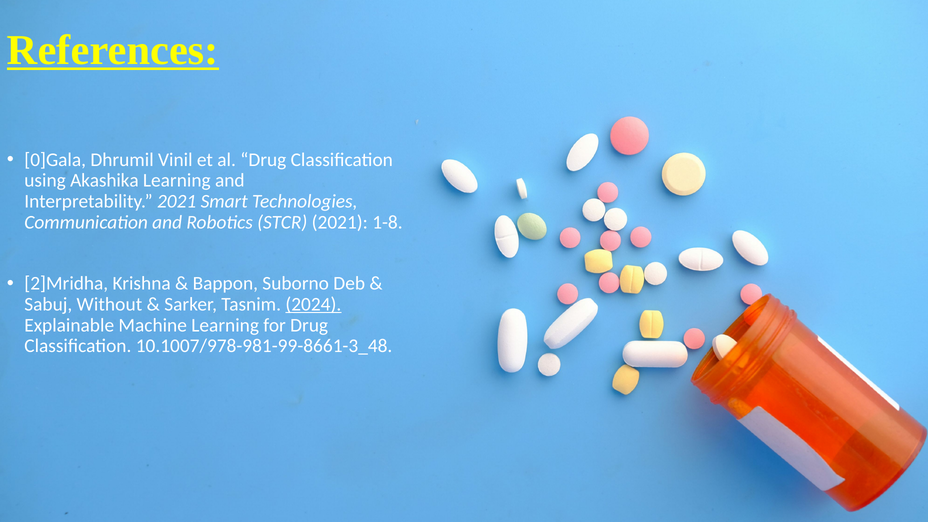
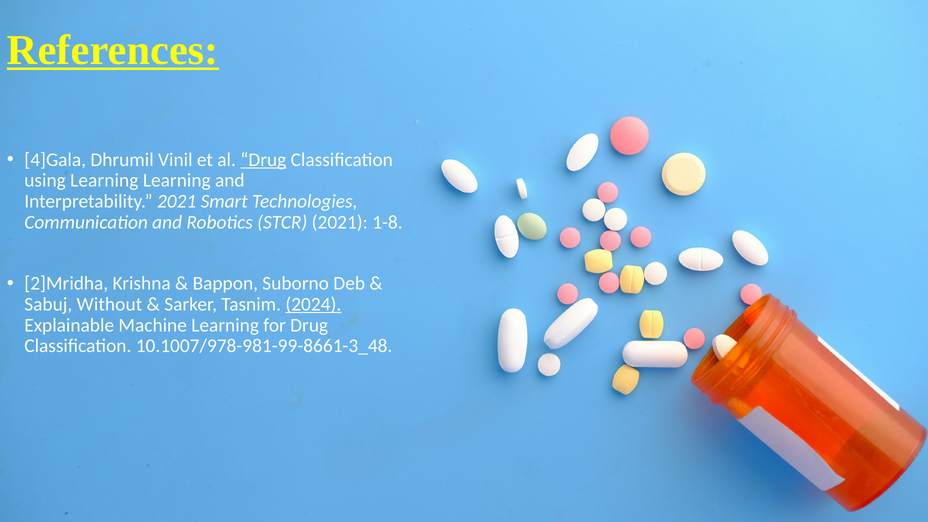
0]Gala: 0]Gala -> 4]Gala (55, 160)
Drug underline: none -> present (263, 160)
using Akashika: Akashika -> Learning (104, 181)
